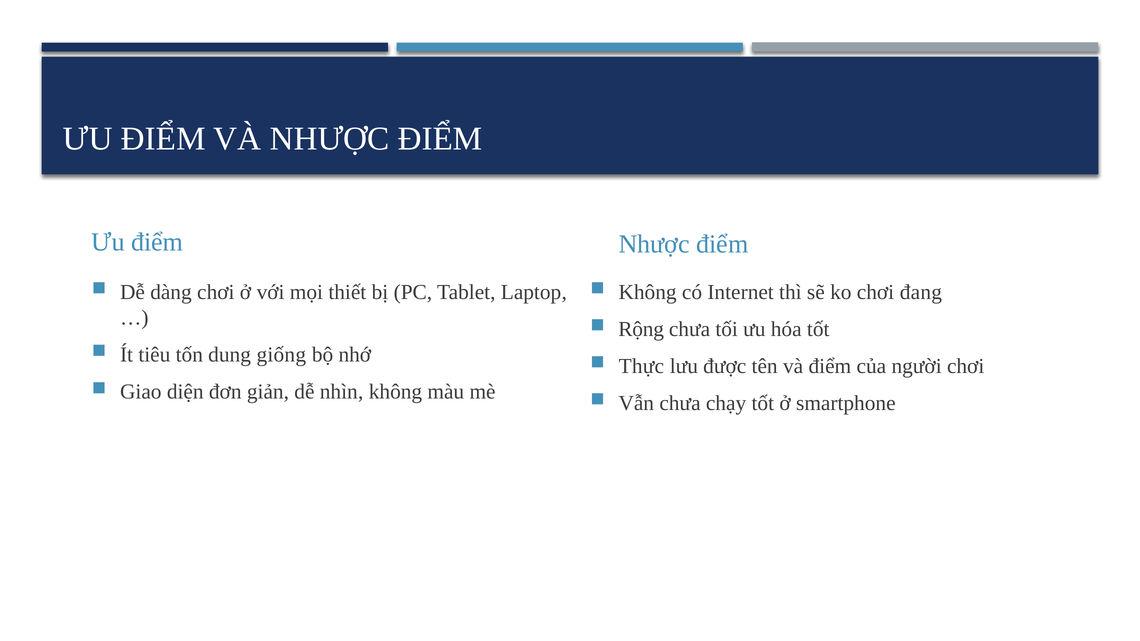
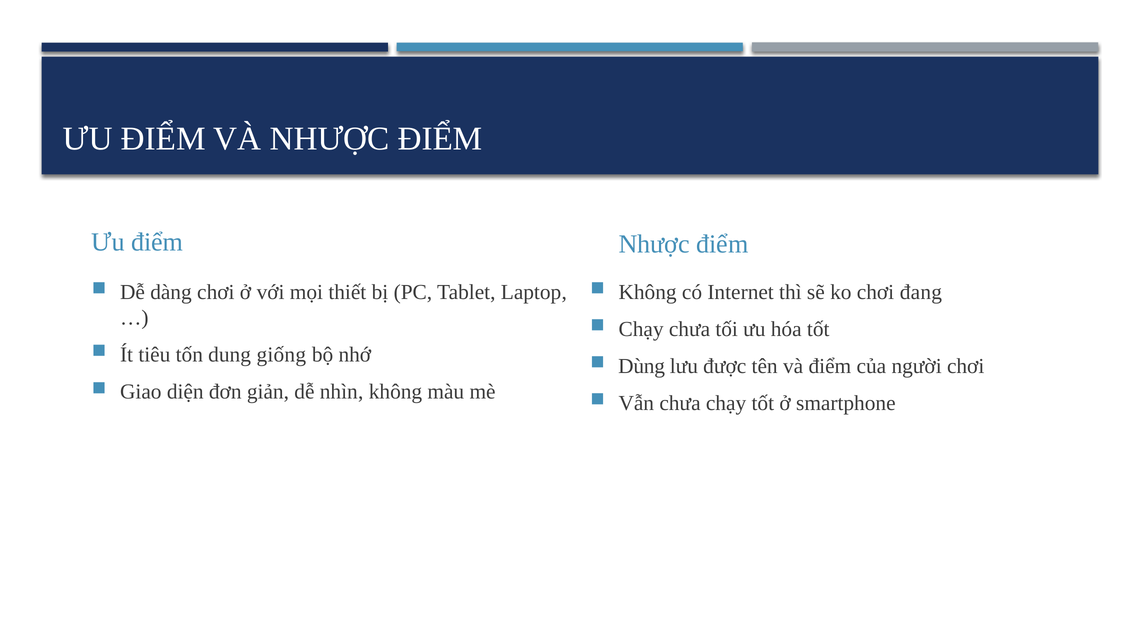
Rộng: Rộng -> Chạy (641, 329)
Thực: Thực -> Dùng (642, 366)
